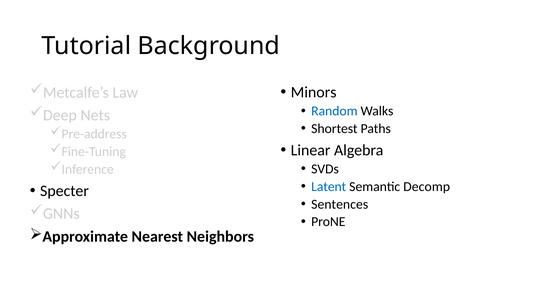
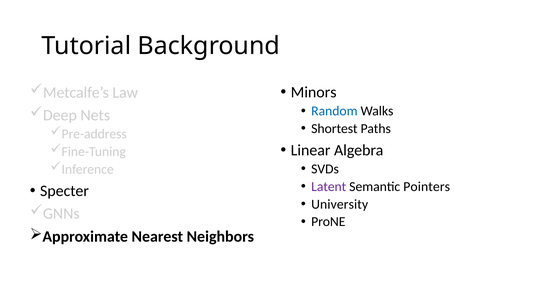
Latent colour: blue -> purple (329, 187)
Decomp: Decomp -> Pointers (427, 187)
Sentences: Sentences -> University (340, 204)
